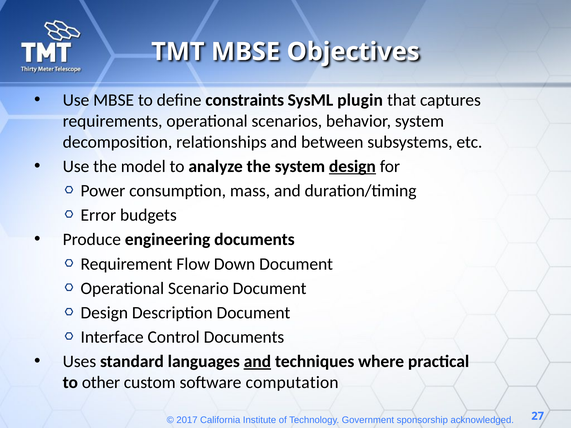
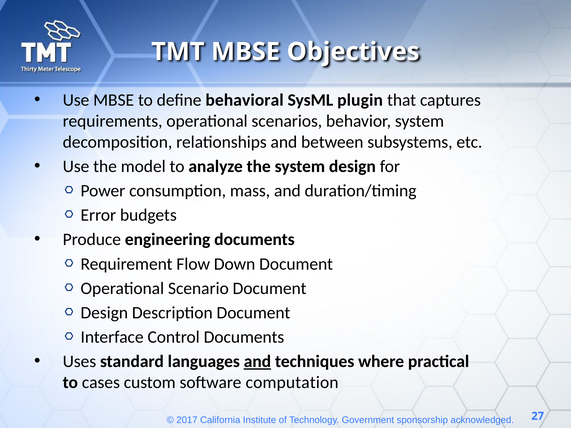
constraints: constraints -> behavioral (245, 100)
design underline: present -> none (352, 166)
other: other -> cases (101, 383)
